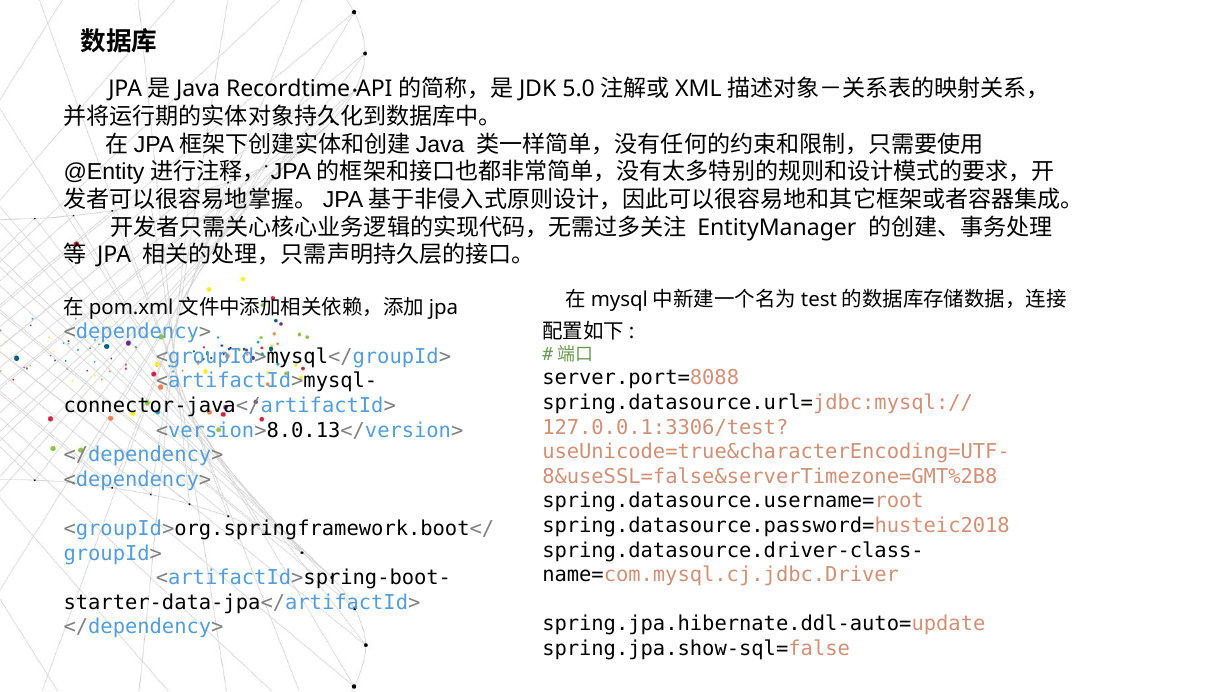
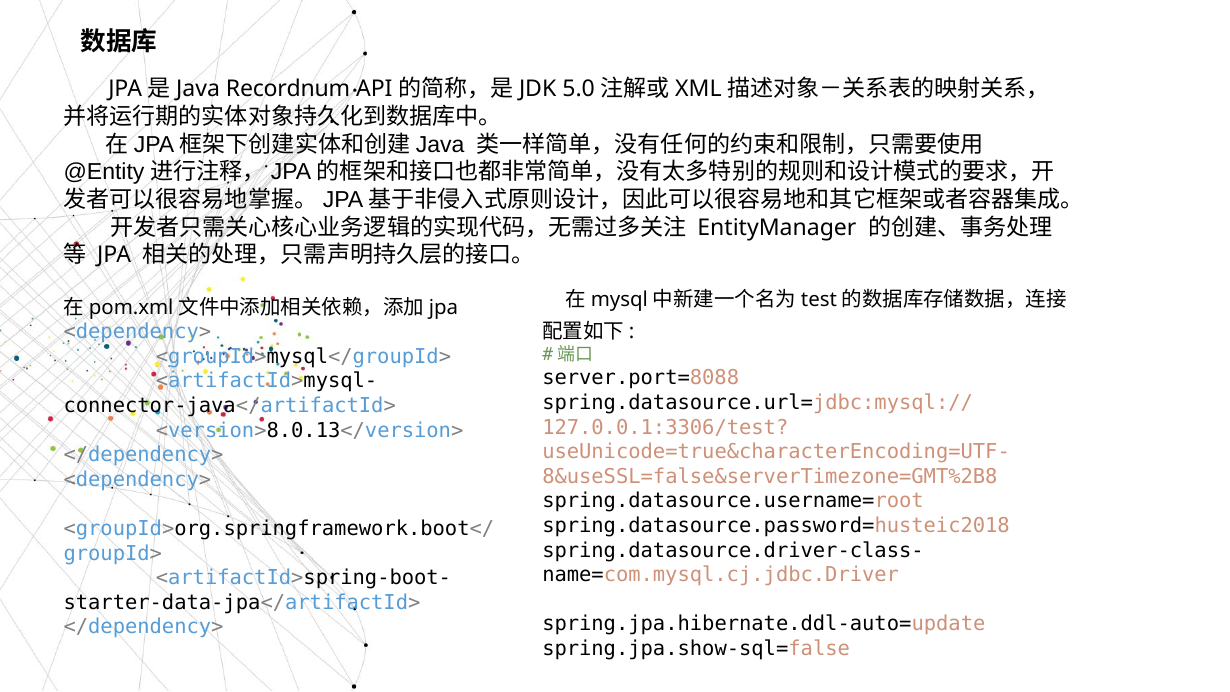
Recordtime: Recordtime -> Recordnum (288, 89)
